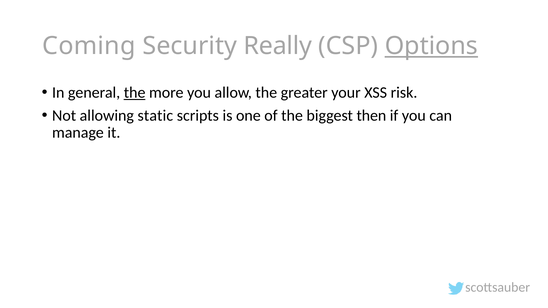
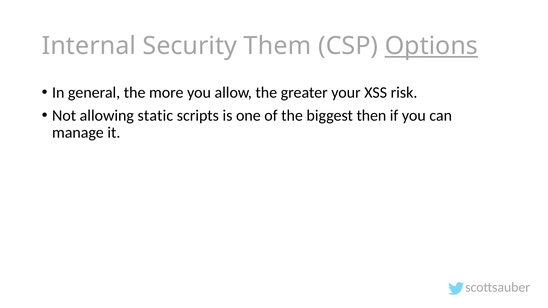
Coming: Coming -> Internal (89, 46)
Really: Really -> Them (277, 46)
the underline: present -> none (135, 93)
